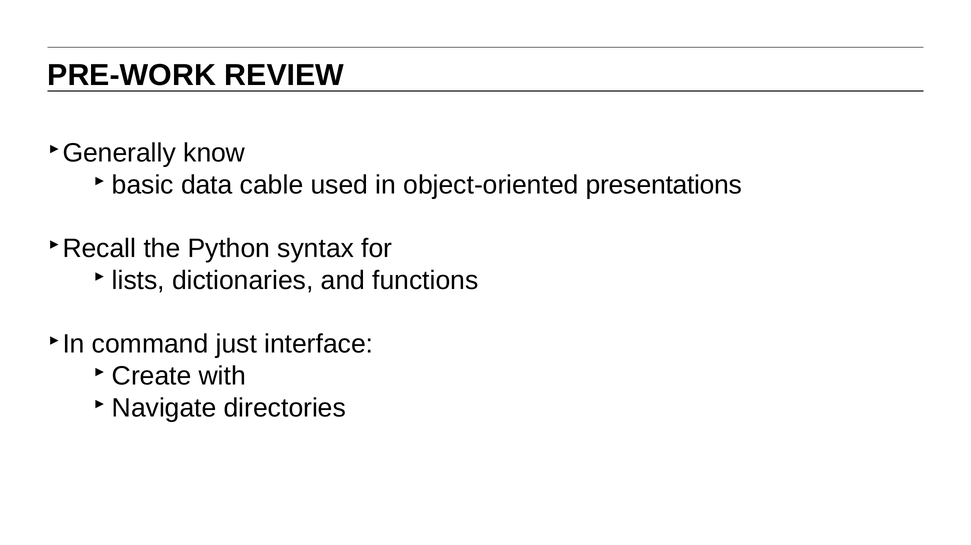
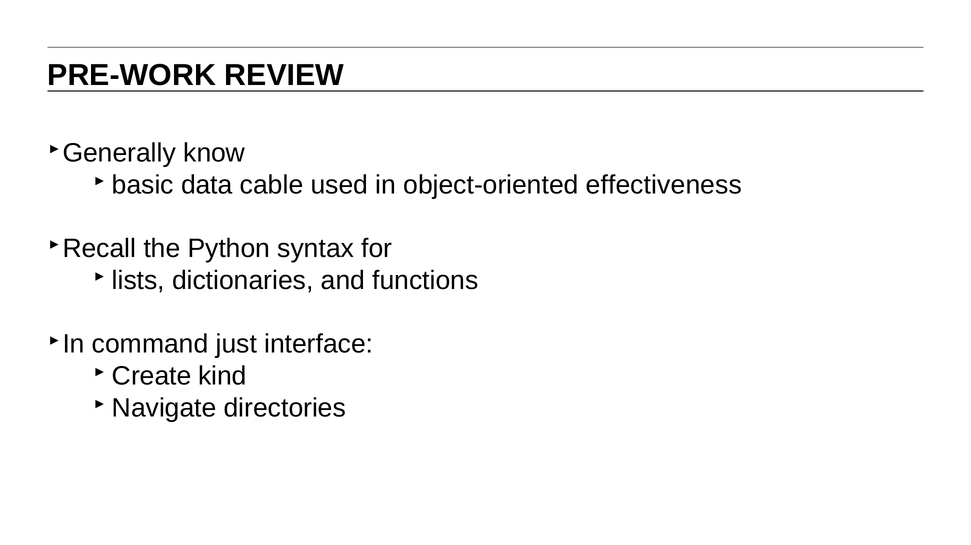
presentations: presentations -> effectiveness (664, 185)
with: with -> kind (222, 376)
